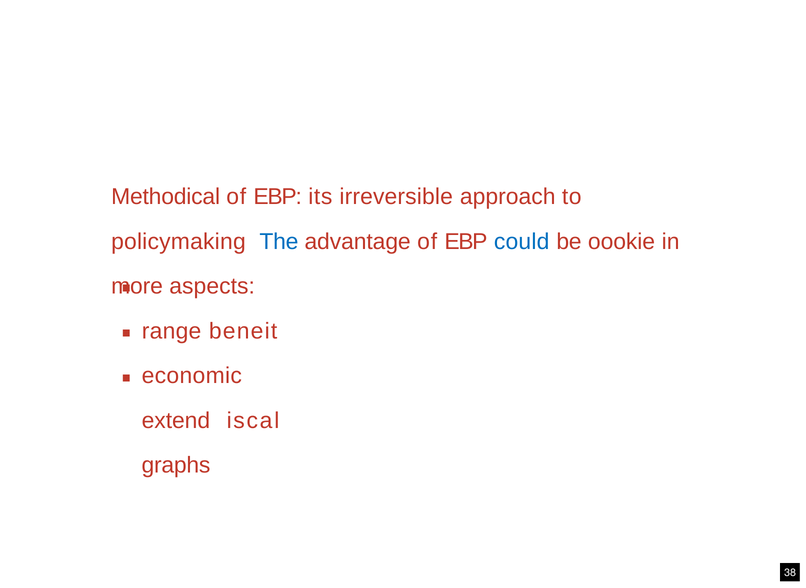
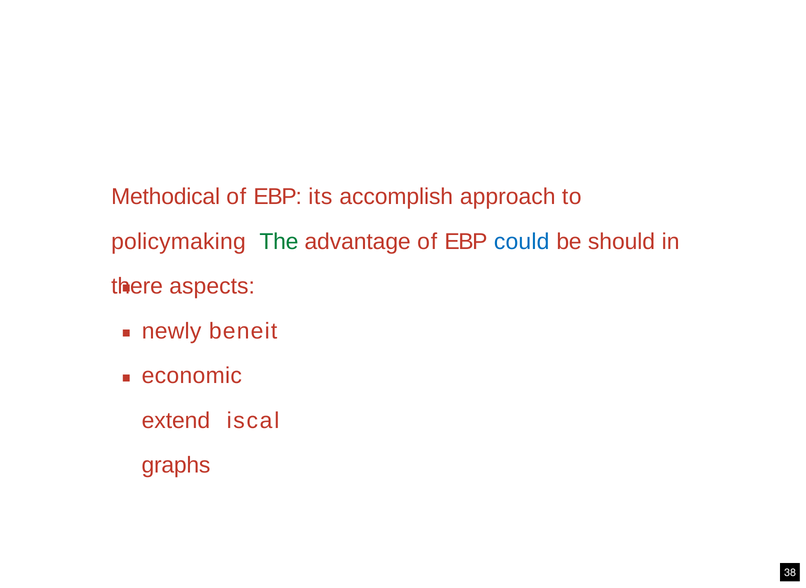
irreversible: irreversible -> accomplish (396, 197)
The colour: blue -> green (279, 242)
oookie: oookie -> should (622, 242)
more: more -> there (137, 286)
range: range -> newly (172, 331)
